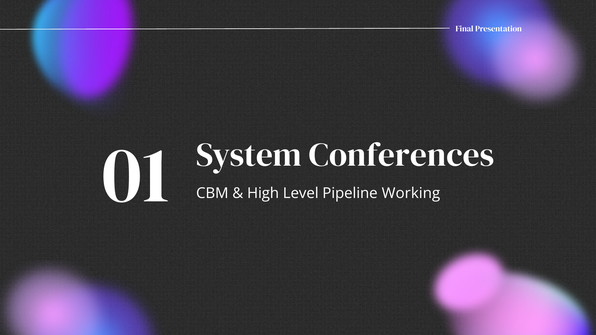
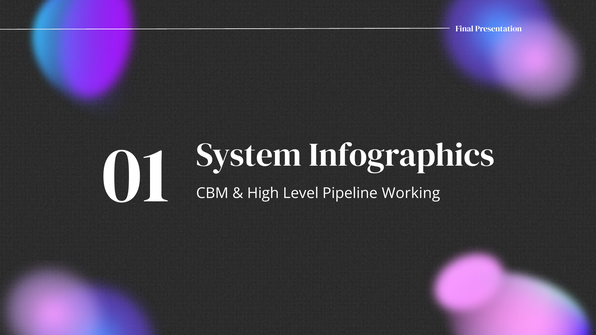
Conferences: Conferences -> Infographics (402, 155)
